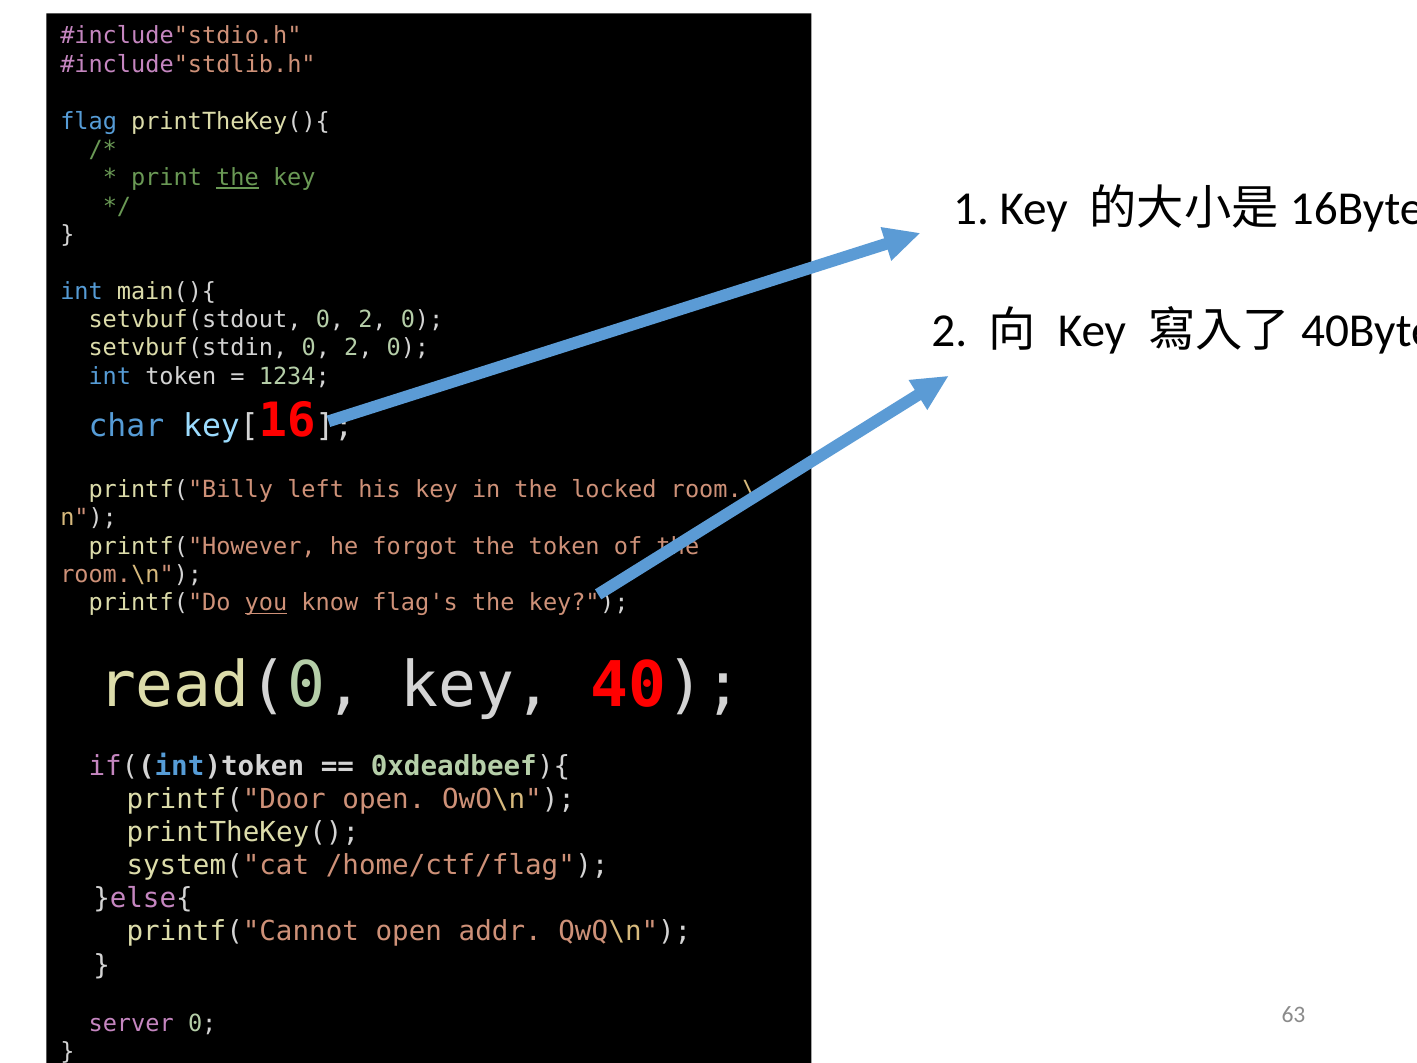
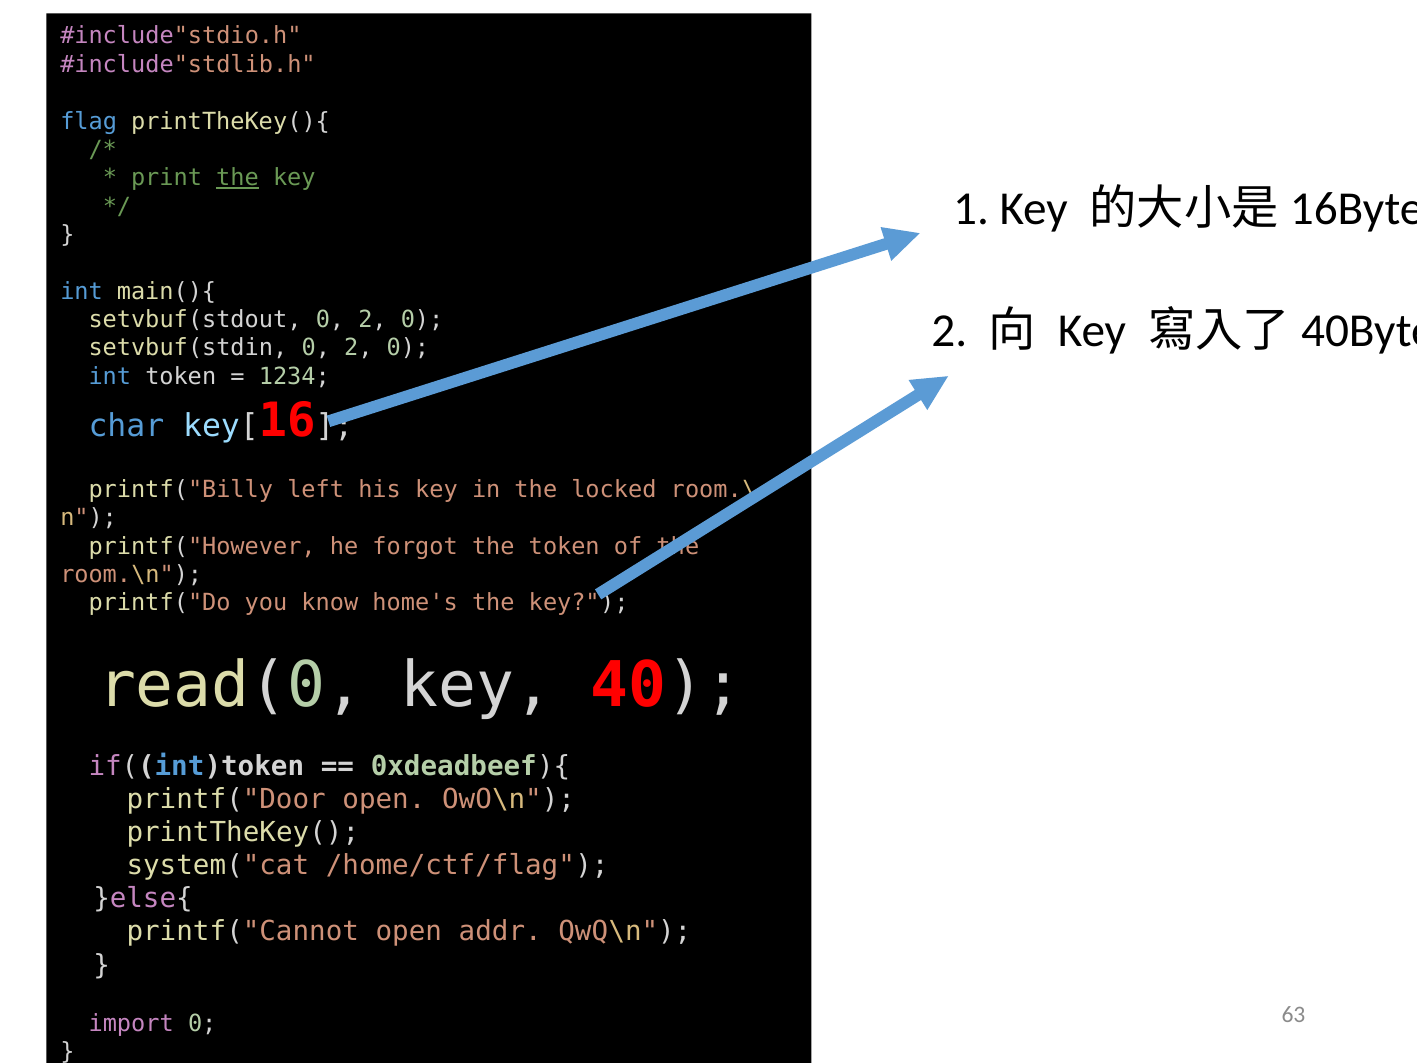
you underline: present -> none (266, 603)
flag's: flag's -> home's (415, 603)
server: server -> import (131, 1023)
